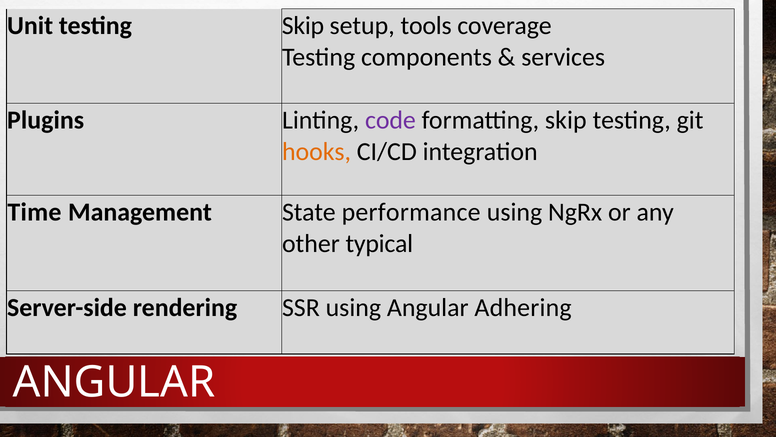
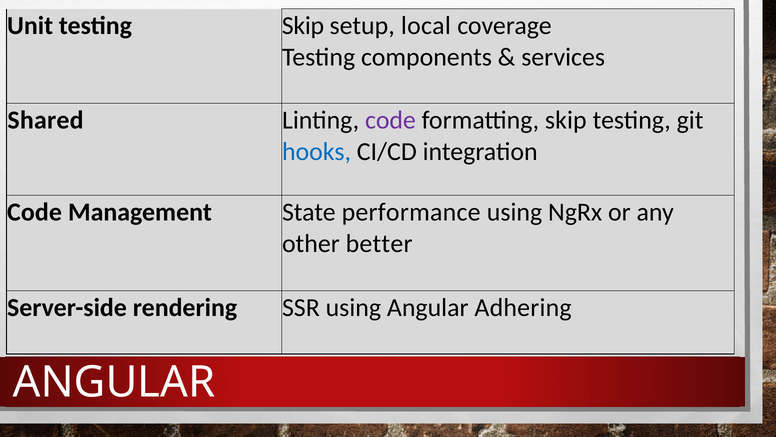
tools: tools -> local (426, 26)
Plugins: Plugins -> Shared (46, 120)
hooks colour: orange -> blue (317, 152)
Time: Time -> Code (35, 212)
typical: typical -> better (379, 243)
